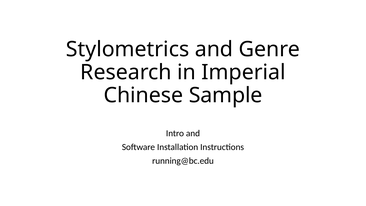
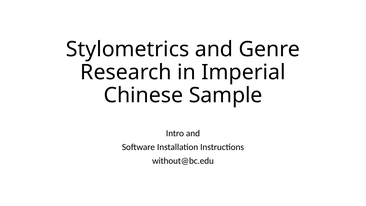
running@bc.edu: running@bc.edu -> without@bc.edu (183, 161)
